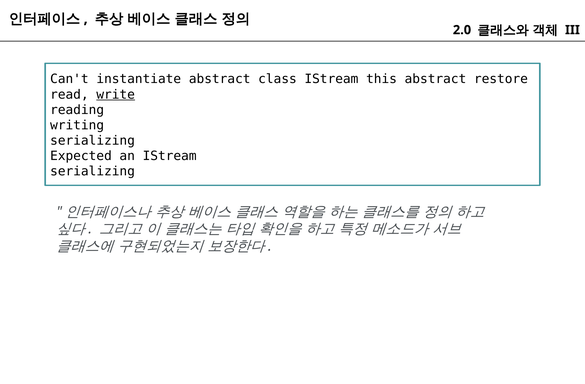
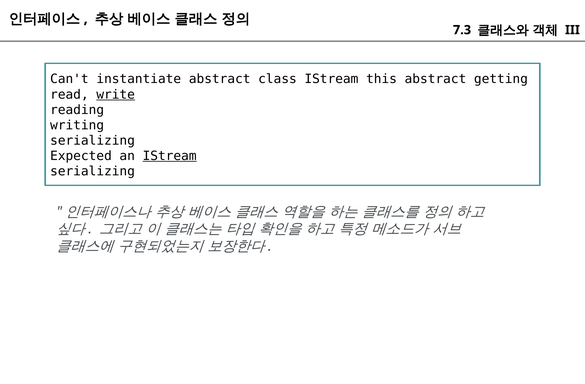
2.0: 2.0 -> 7.3 (462, 30)
restore: restore -> getting (501, 79)
IStream underline: none -> present (170, 156)
